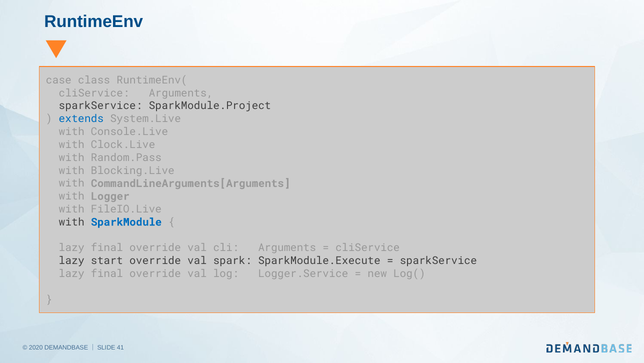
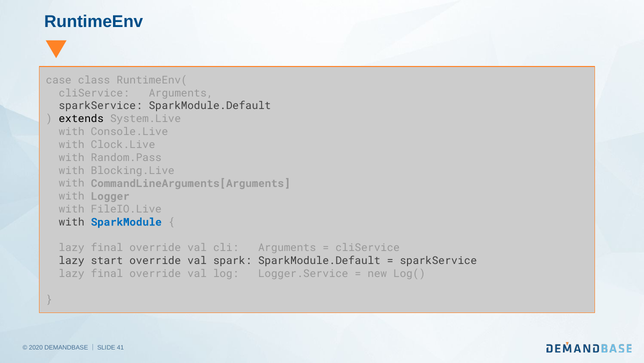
sparkService SparkModule.Project: SparkModule.Project -> SparkModule.Default (210, 106)
extends colour: blue -> black (81, 119)
spark SparkModule.Execute: SparkModule.Execute -> SparkModule.Default (319, 260)
